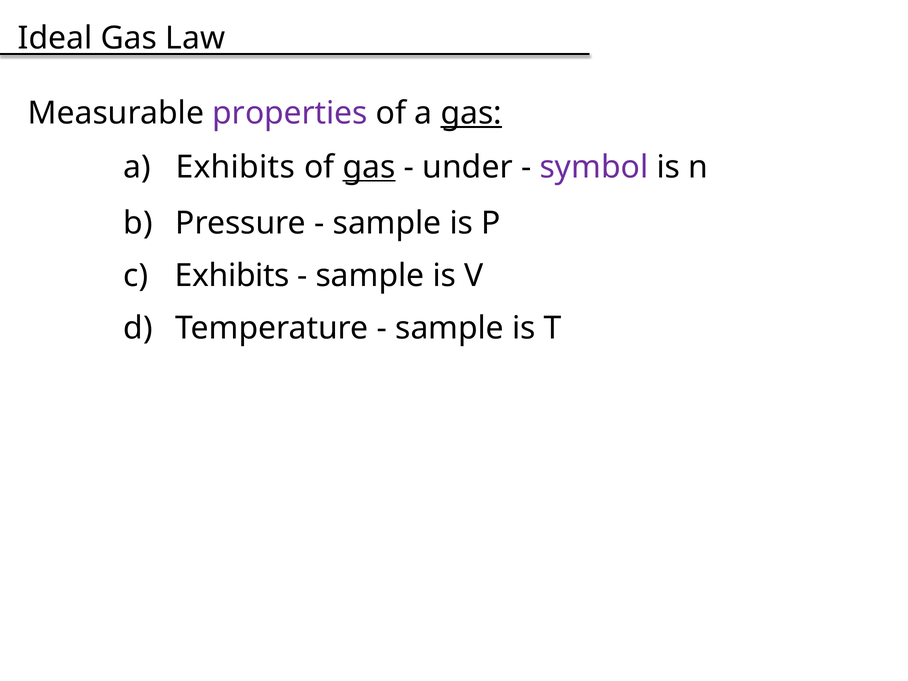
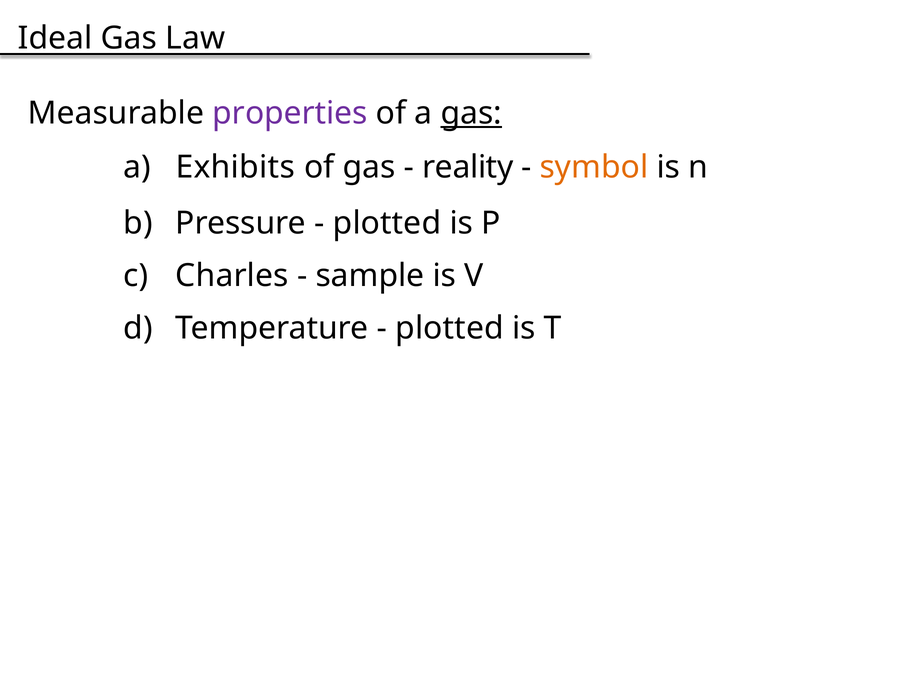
gas underline: present -> none (369, 167)
under: under -> reality (468, 167)
symbol colour: purple -> orange (594, 167)
sample: sample -> plotted (387, 223)
Exhibits: Exhibits -> Charles (232, 276)
sample: sample -> plotted (450, 328)
